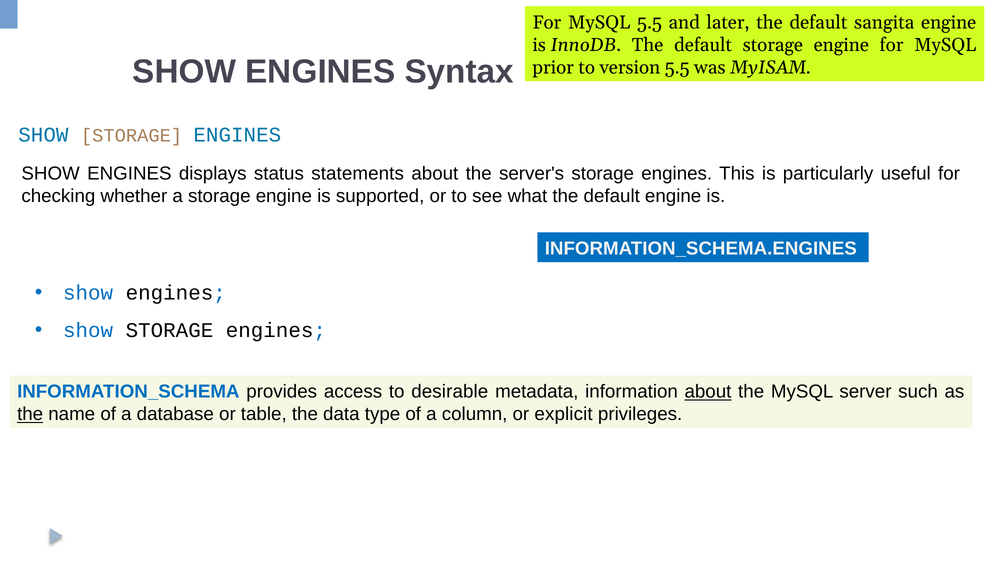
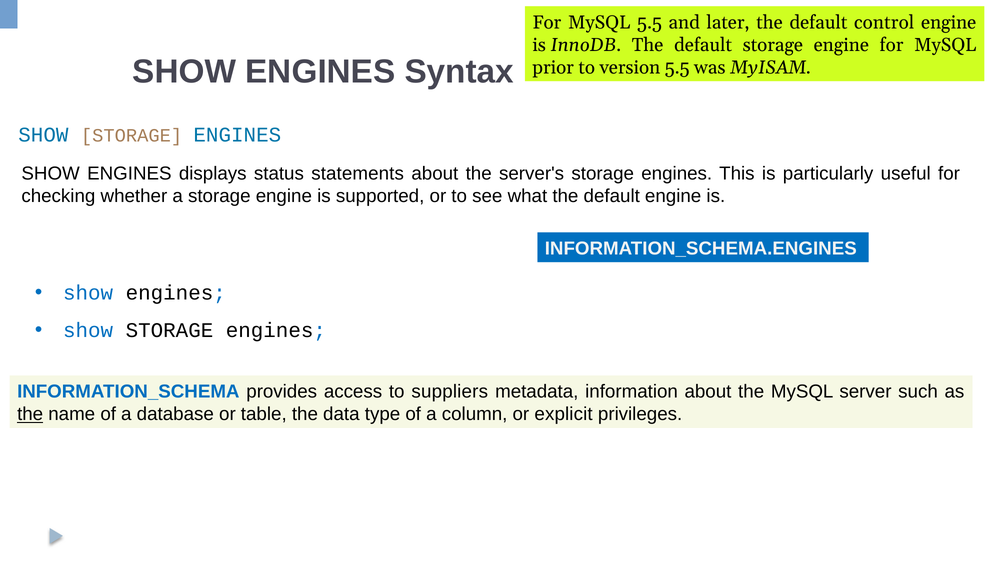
sangita: sangita -> control (884, 22)
desirable: desirable -> suppliers (450, 391)
about underline: present -> none (708, 391)
